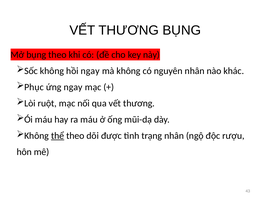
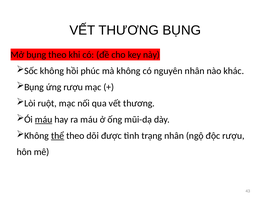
hồi ngay: ngay -> phúc (90, 71)
Phục: Phục -> Bụng (34, 87)
ứng ngay: ngay -> rượu (73, 87)
máu underline: none -> present (44, 119)
